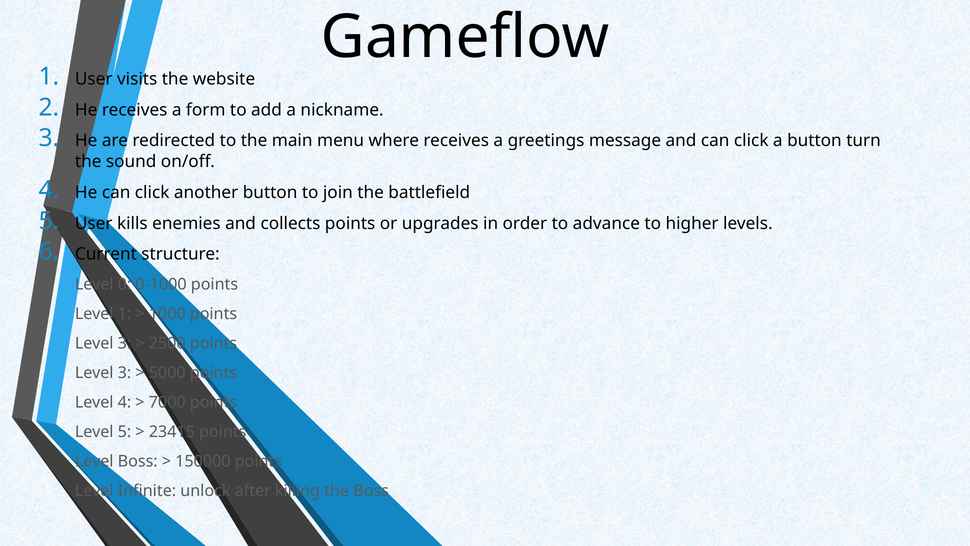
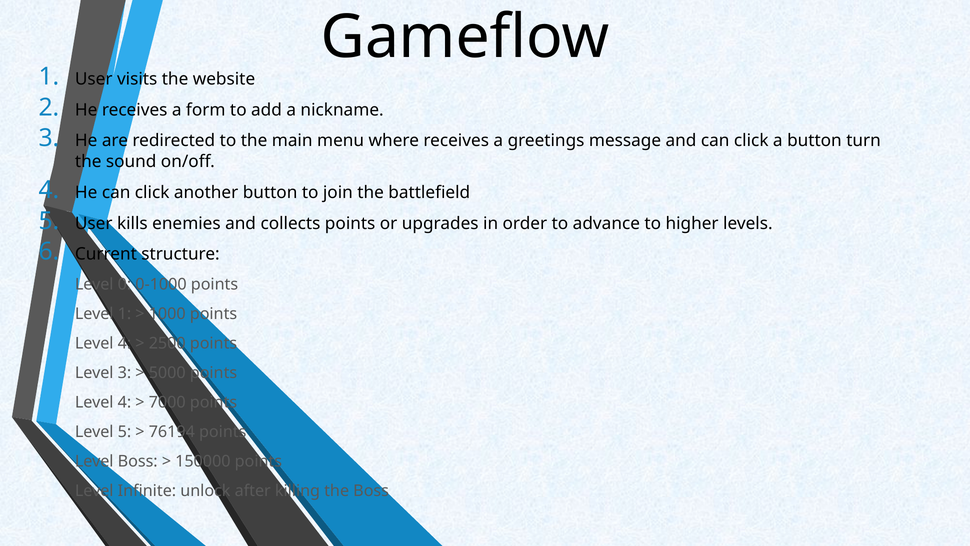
3: 3 -> 4 (124, 343)
23415: 23415 -> 76194 (172, 432)
